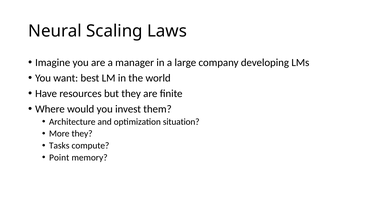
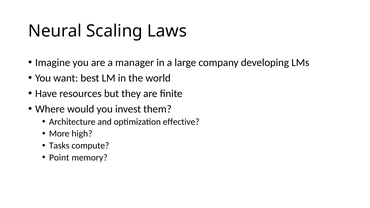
situation: situation -> effective (181, 122)
More they: they -> high (82, 134)
